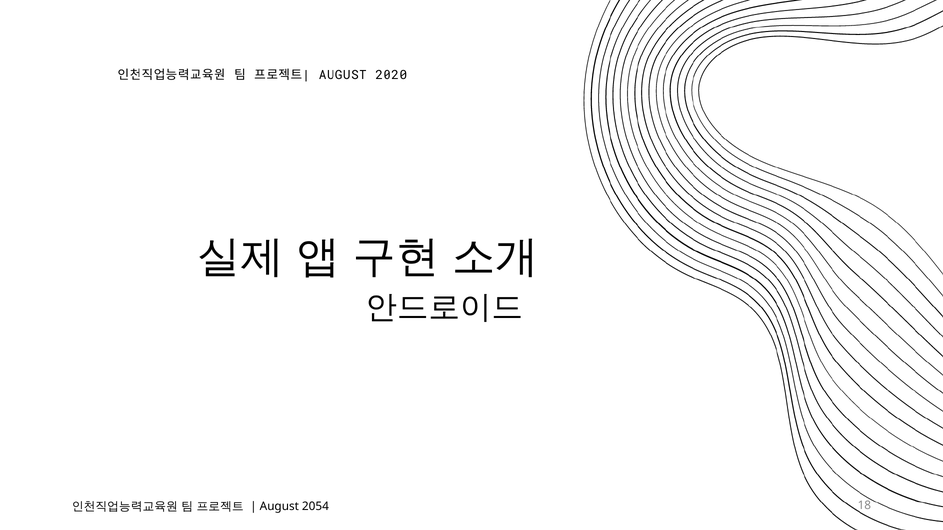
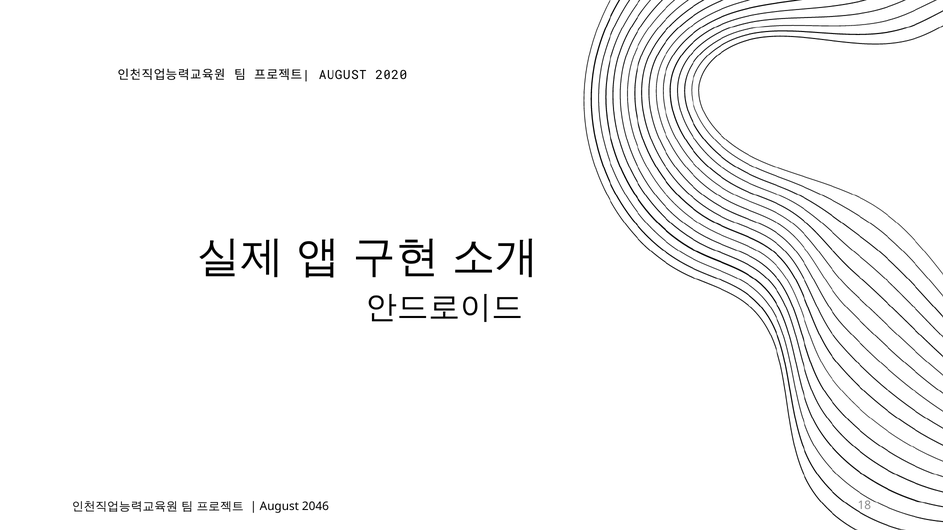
2054: 2054 -> 2046 (315, 507)
